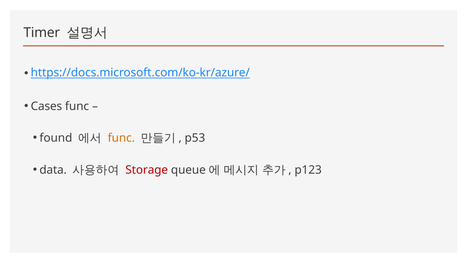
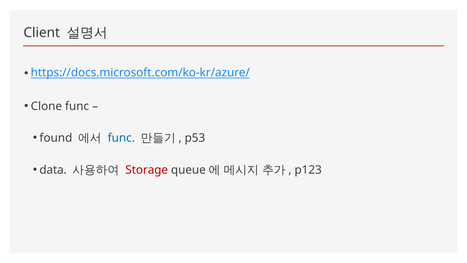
Timer: Timer -> Client (42, 33)
Cases: Cases -> Clone (46, 106)
func colour: orange -> blue (121, 138)
